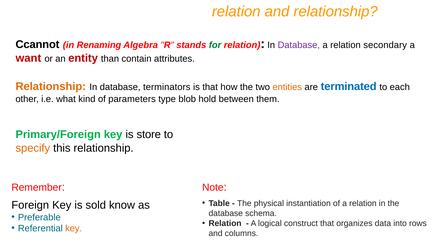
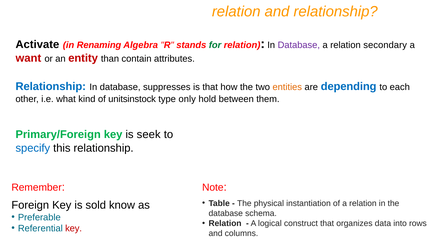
Ccannot: Ccannot -> Activate (37, 44)
Relationship colour: orange -> blue (51, 86)
terminators: terminators -> suppresses (167, 87)
terminated: terminated -> depending (349, 86)
parameters: parameters -> unitsinstock (132, 99)
blob: blob -> only (187, 99)
store: store -> seek (149, 134)
specify colour: orange -> blue (33, 148)
key colour: orange -> red (74, 228)
